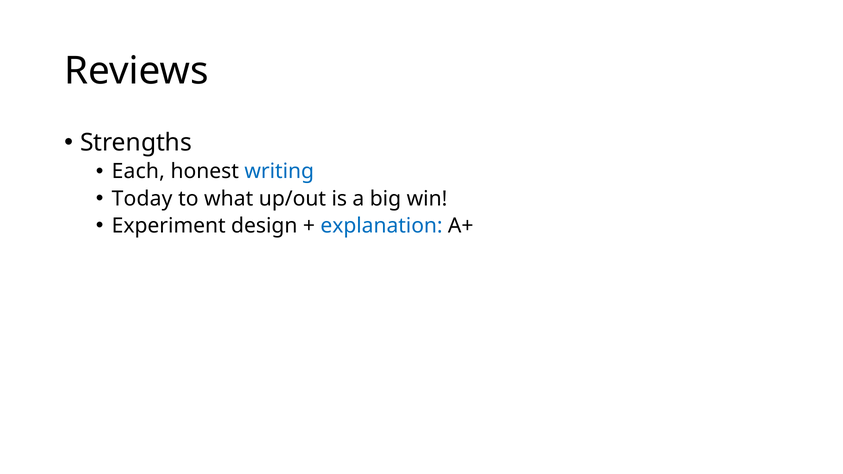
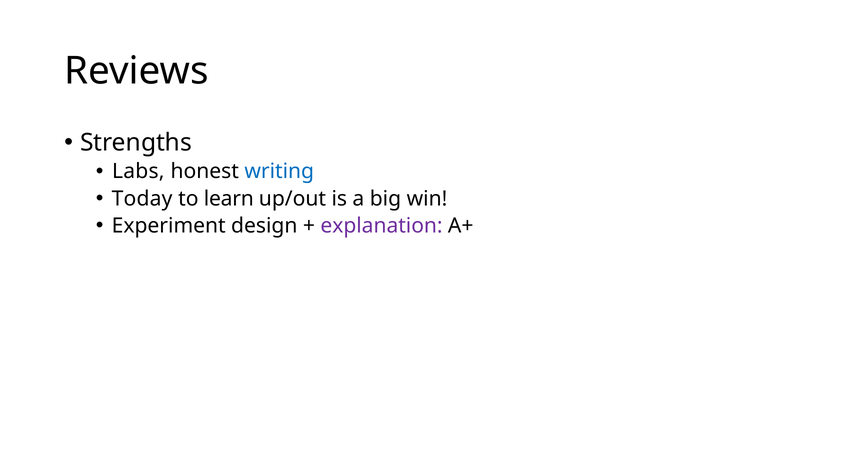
Each: Each -> Labs (138, 172)
what: what -> learn (229, 199)
explanation colour: blue -> purple (382, 226)
